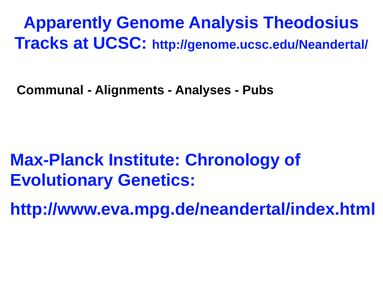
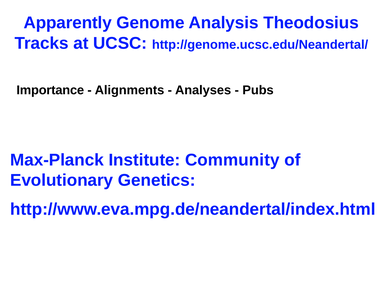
Communal: Communal -> Importance (50, 90)
Chronology: Chronology -> Community (232, 160)
